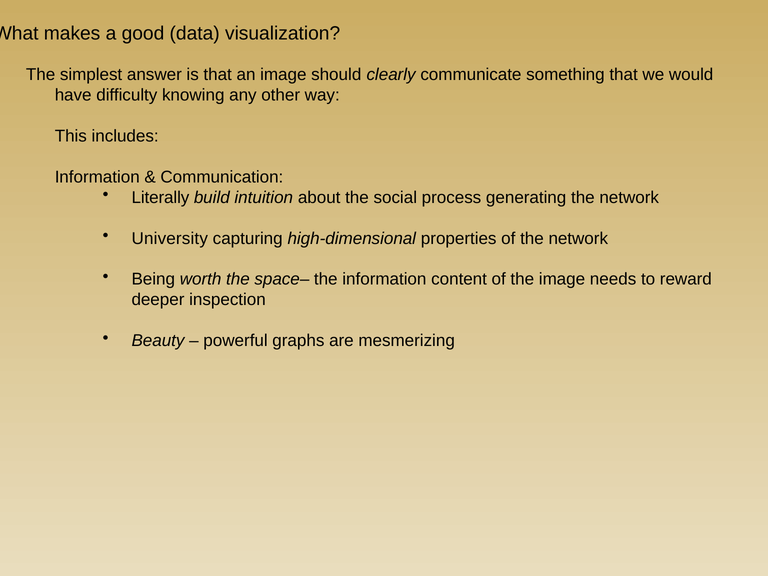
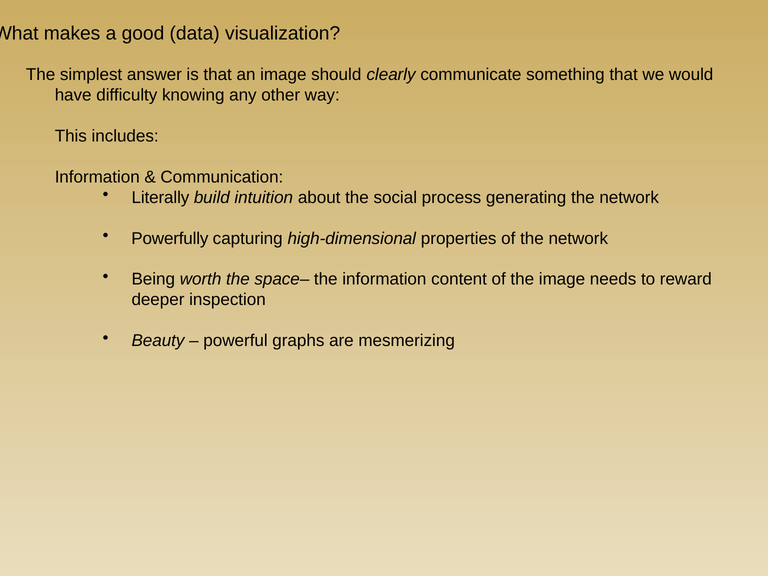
University: University -> Powerfully (170, 238)
